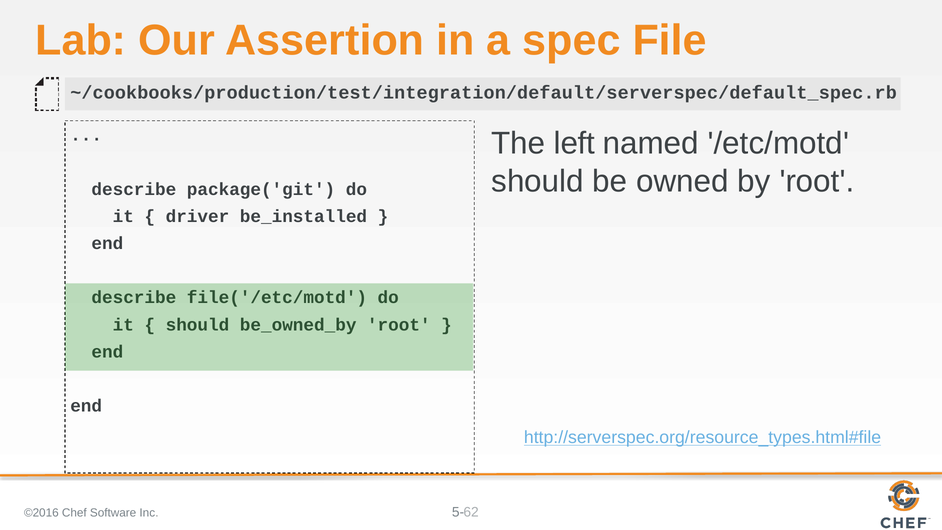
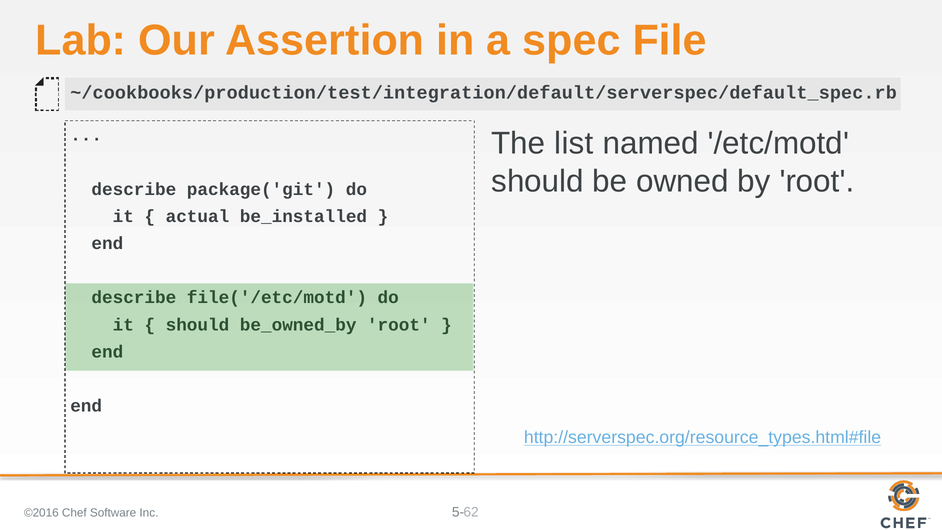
left: left -> list (574, 144)
driver: driver -> actual (197, 216)
